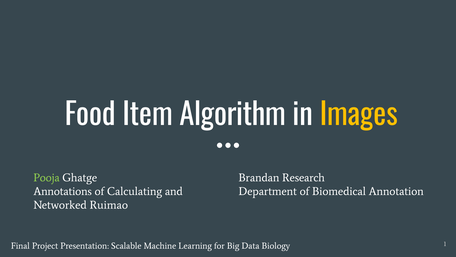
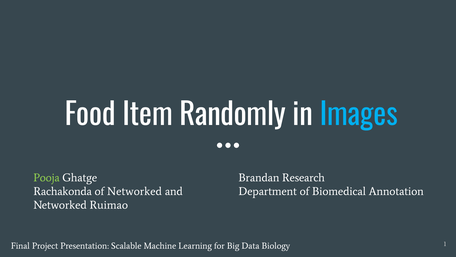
Algorithm: Algorithm -> Randomly (233, 115)
Images colour: yellow -> light blue (359, 115)
Annotations: Annotations -> Rachakonda (63, 191)
of Calculating: Calculating -> Networked (134, 191)
